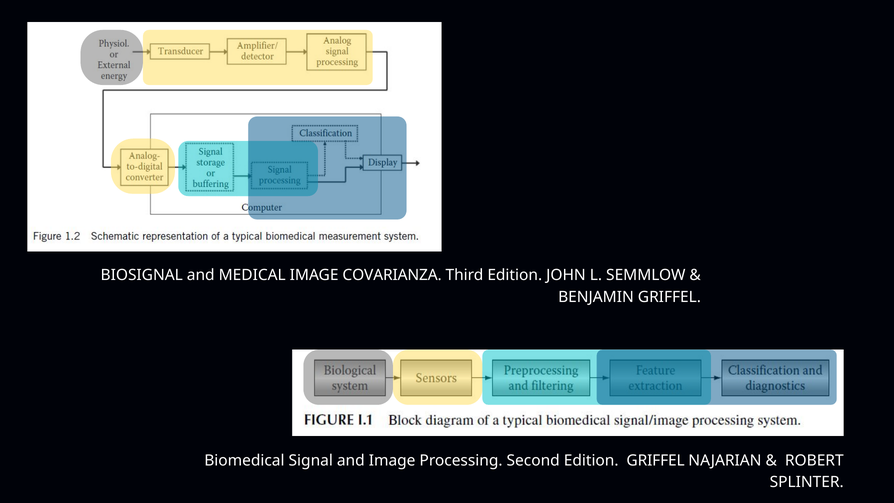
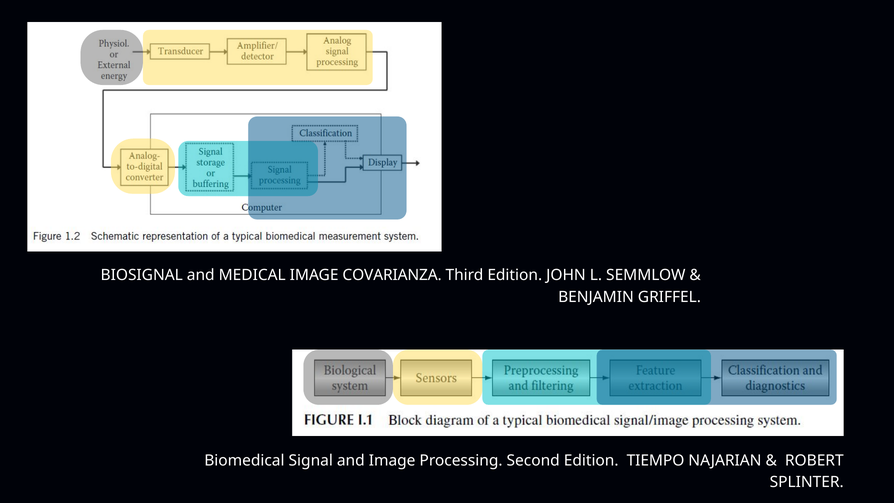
Edition GRIFFEL: GRIFFEL -> TIEMPO (656, 460)
